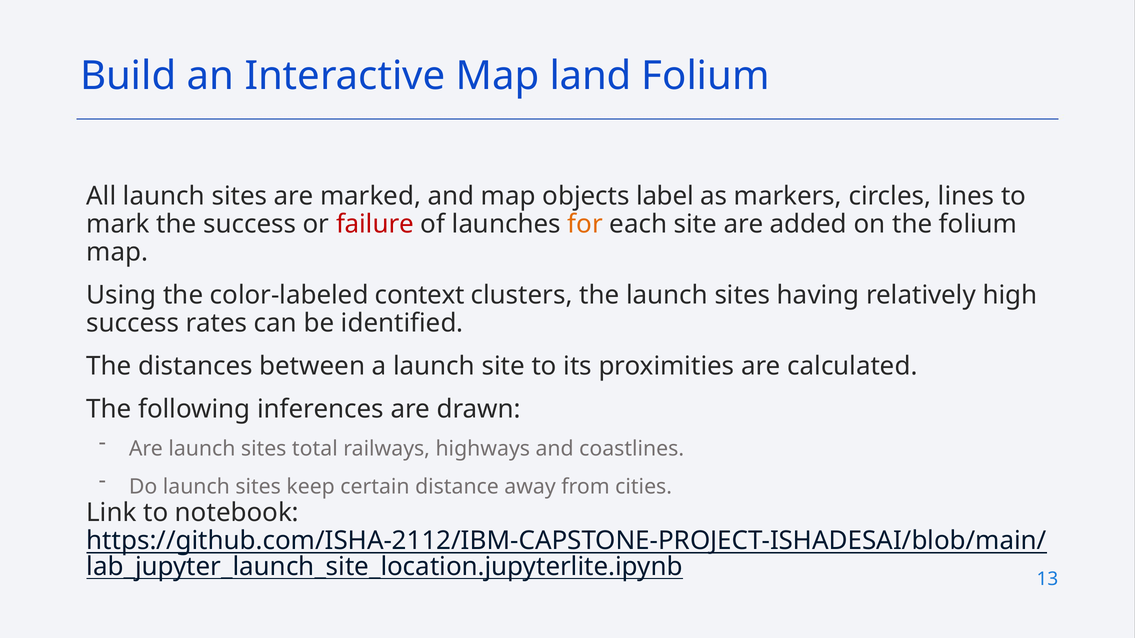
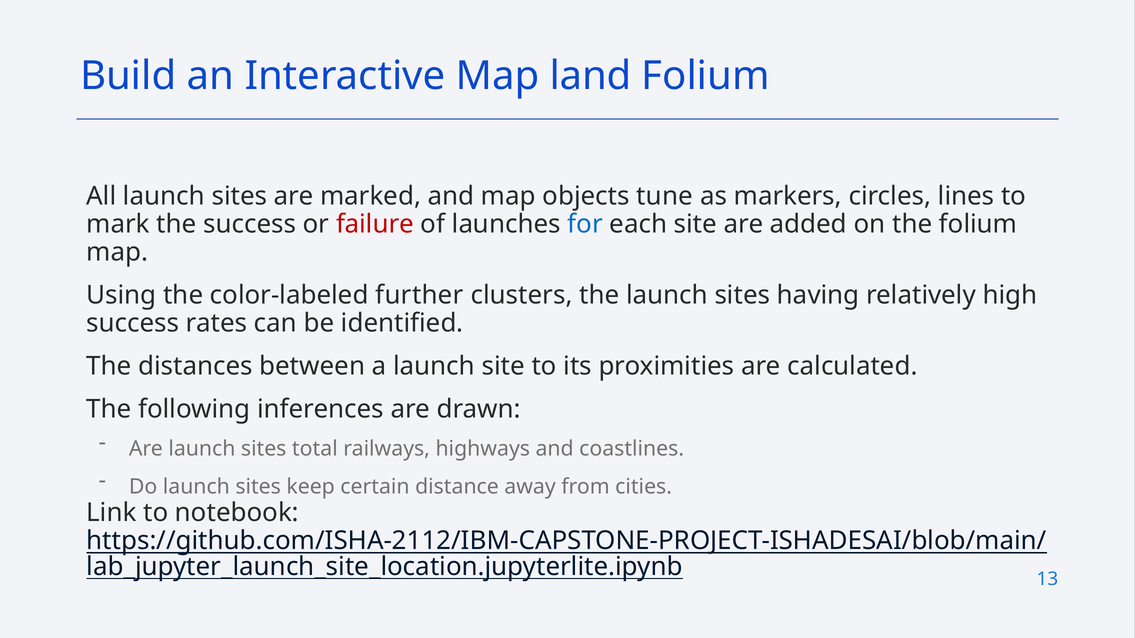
label: label -> tune (665, 196)
for colour: orange -> blue (585, 224)
context: context -> further (420, 295)
